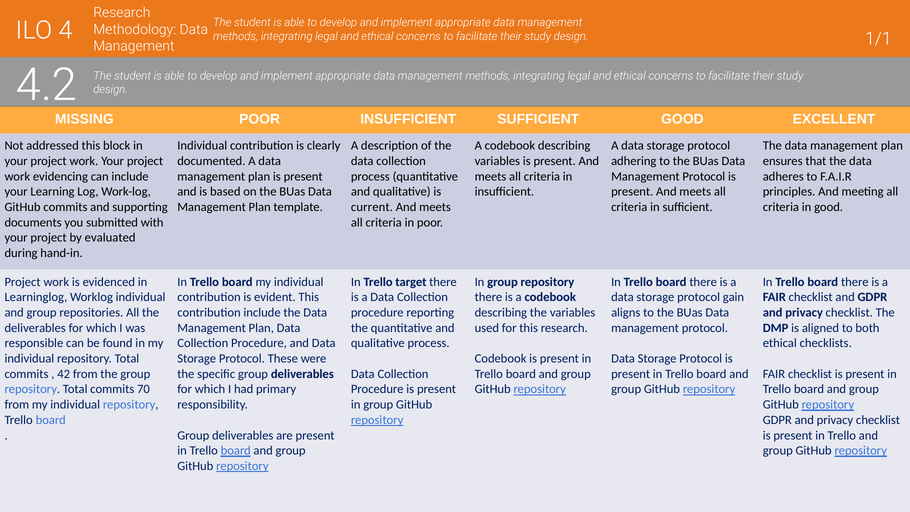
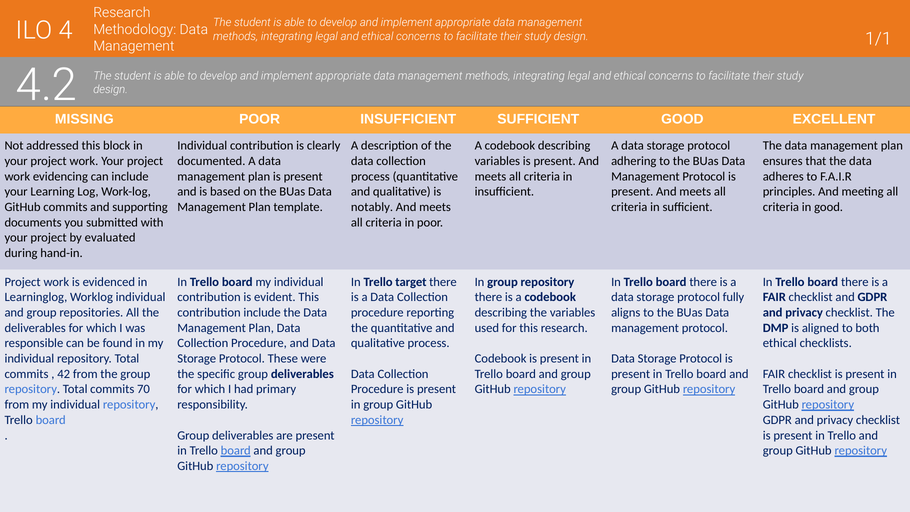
current: current -> notably (372, 207)
gain: gain -> fully (733, 297)
